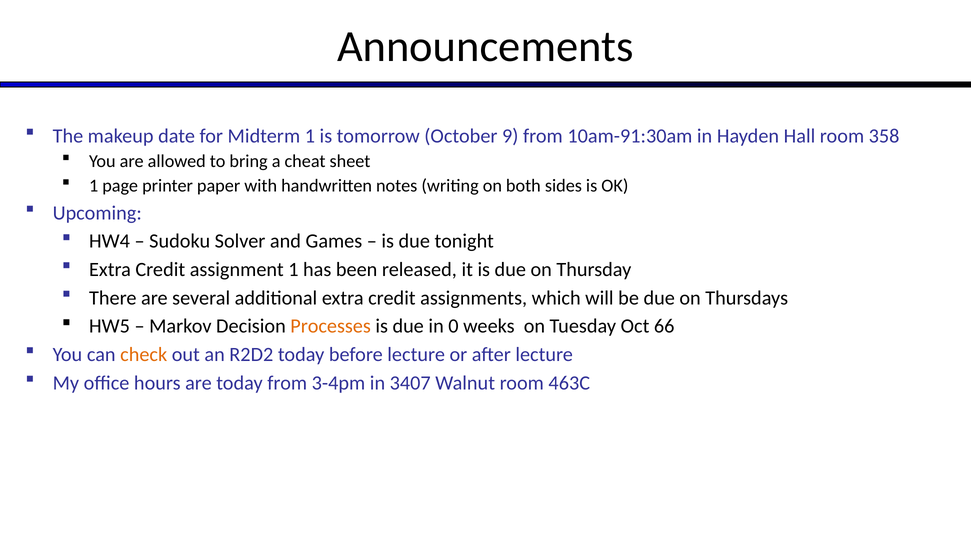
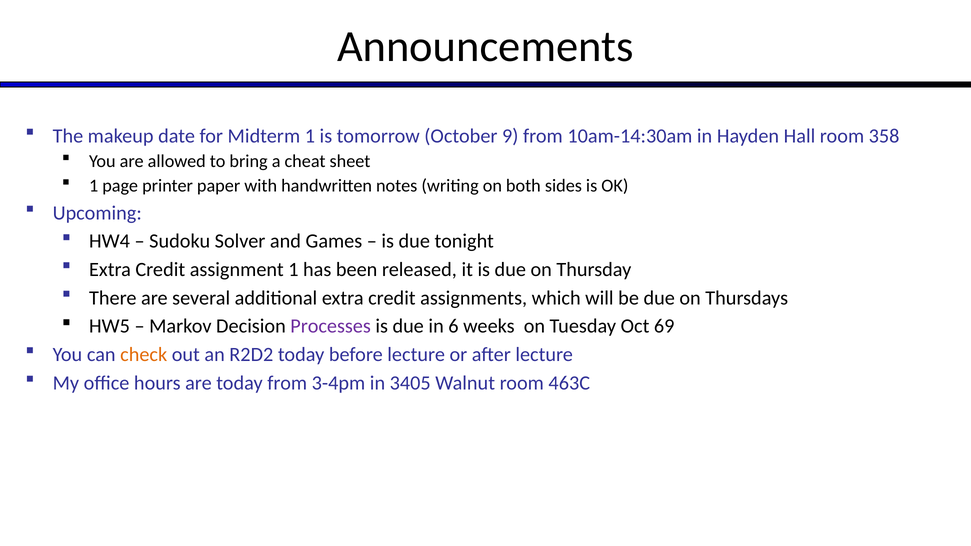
10am-91:30am: 10am-91:30am -> 10am-14:30am (630, 136)
Processes colour: orange -> purple (331, 326)
0: 0 -> 6 (453, 326)
66: 66 -> 69 (664, 326)
3407: 3407 -> 3405 (410, 383)
